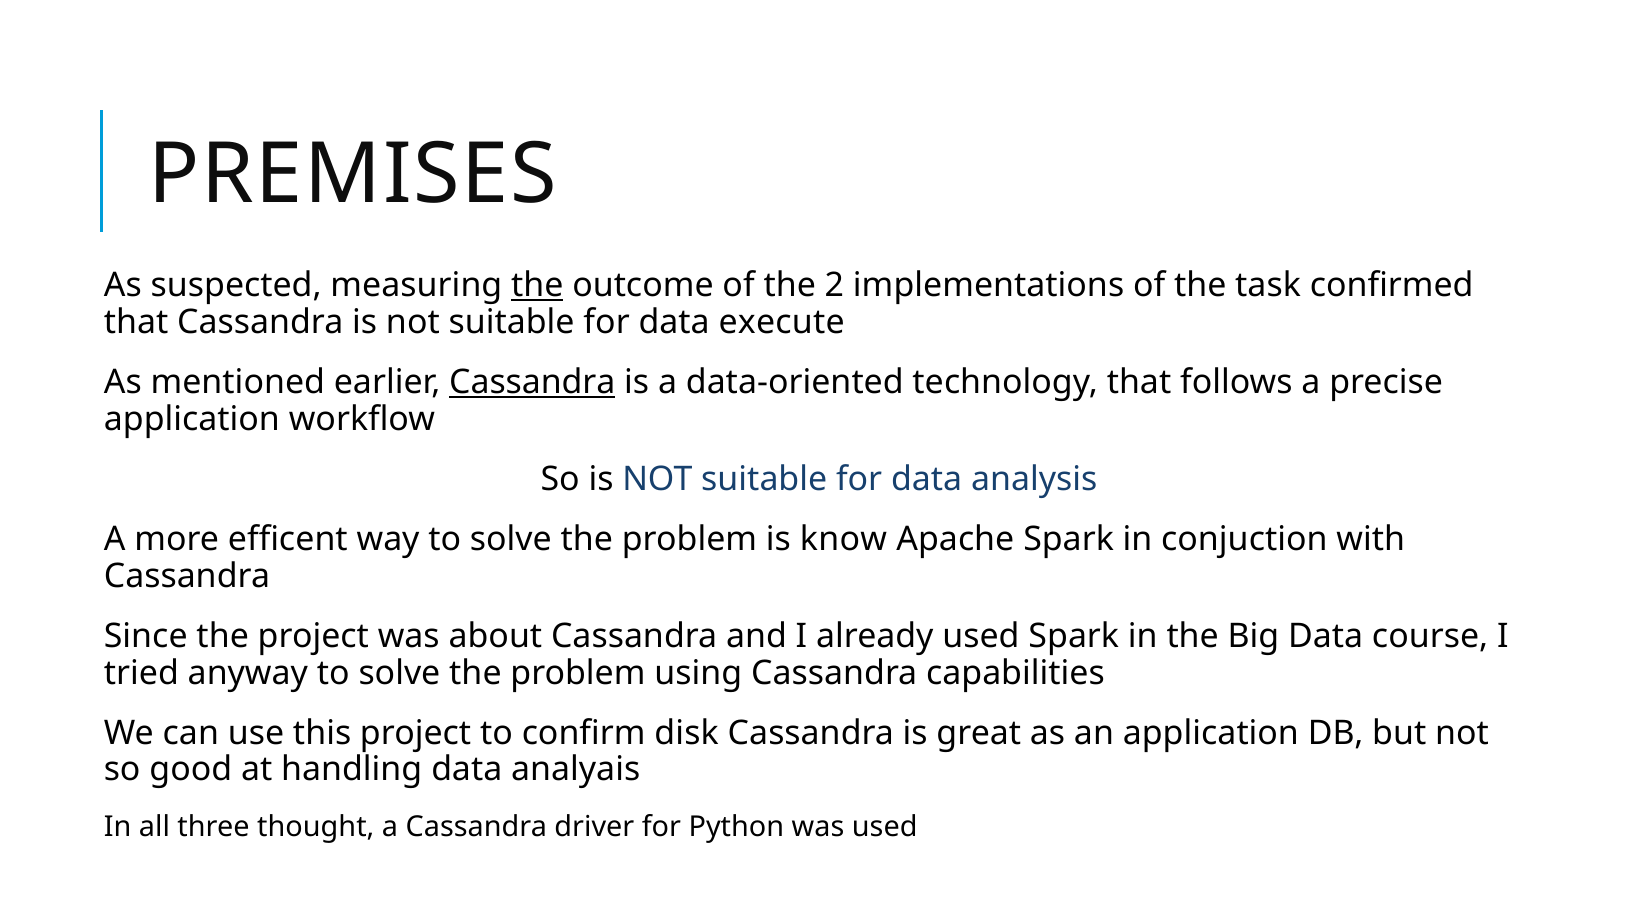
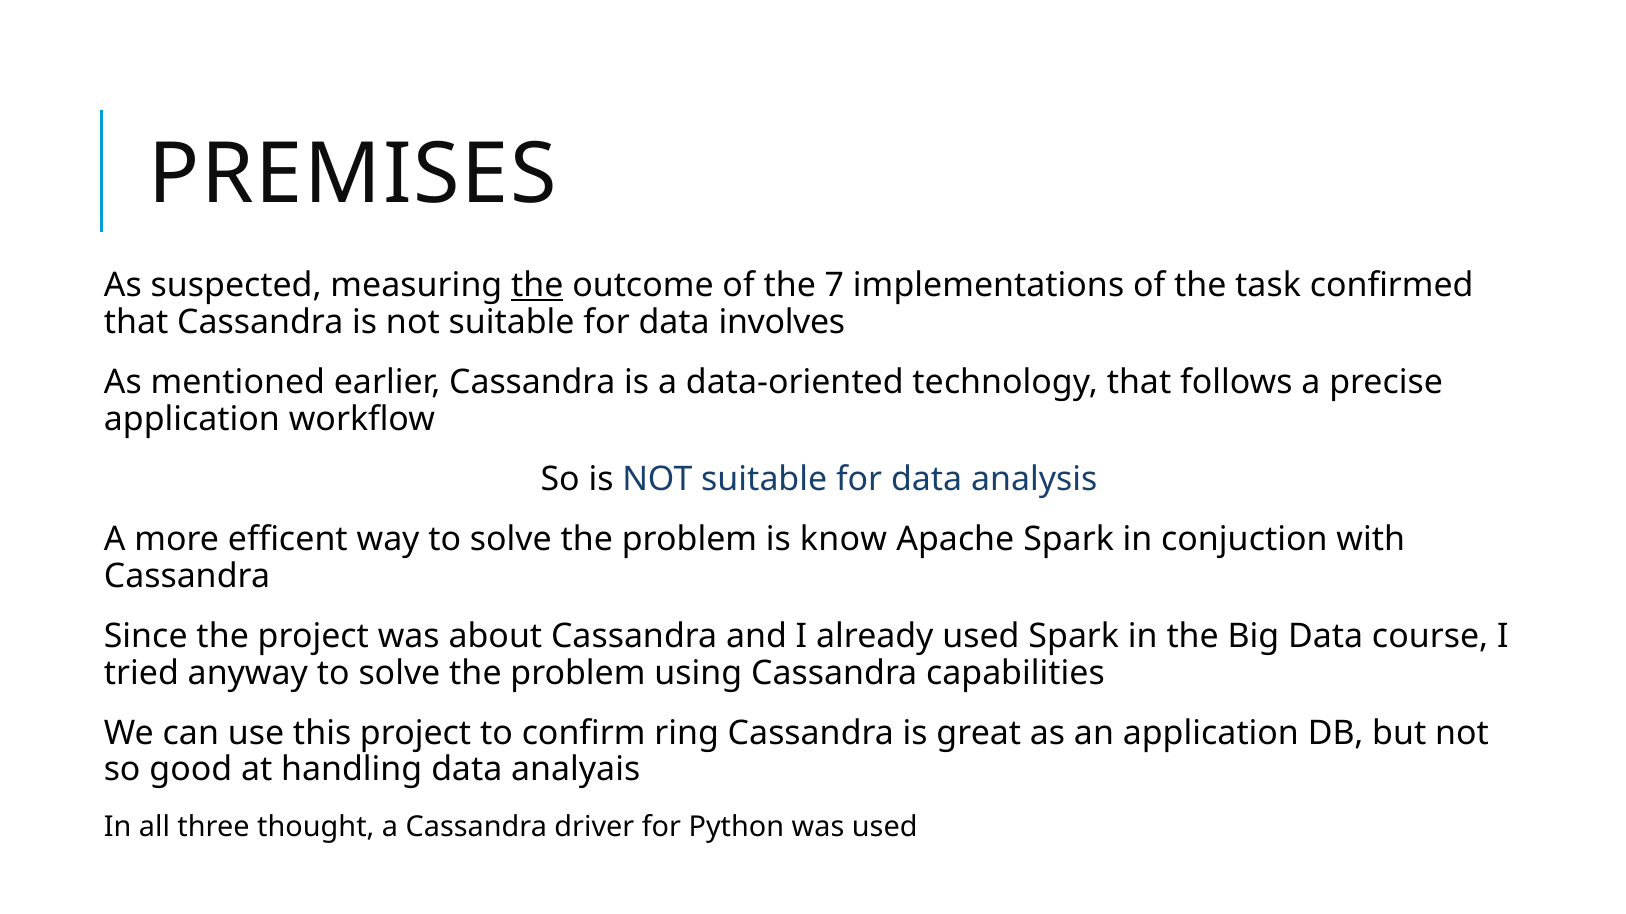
2: 2 -> 7 (834, 286)
execute: execute -> involves (782, 322)
Cassandra underline: present -> none (532, 383)
disk: disk -> ring (687, 734)
